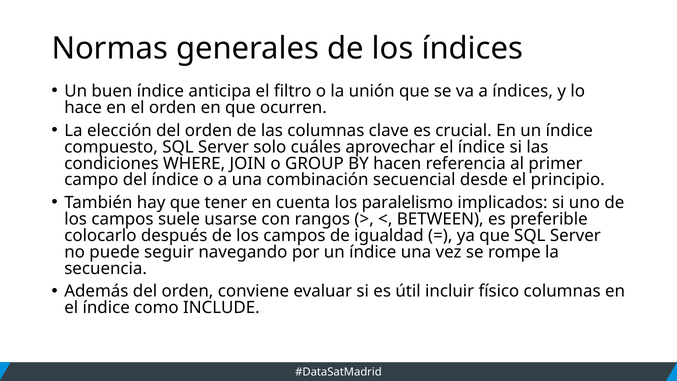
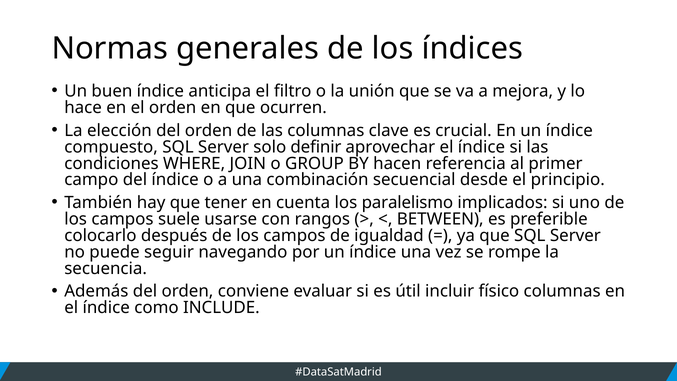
a índices: índices -> mejora (523, 91)
cuáles: cuáles -> definir (316, 147)
